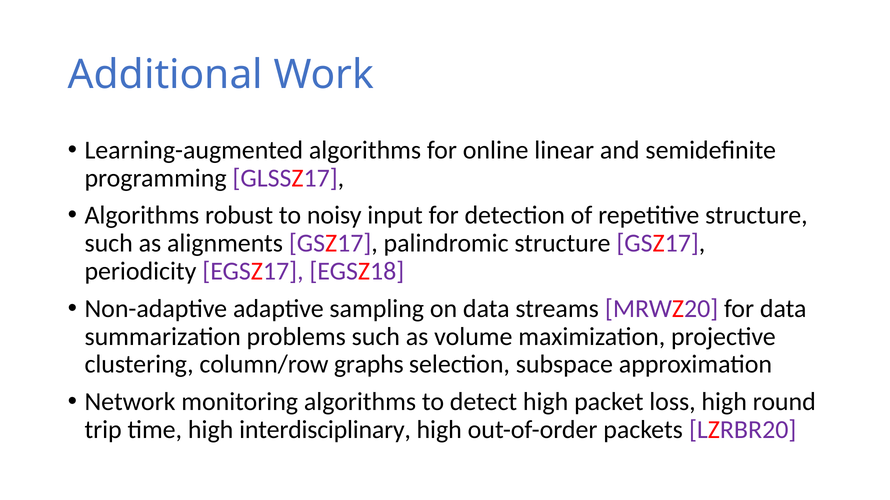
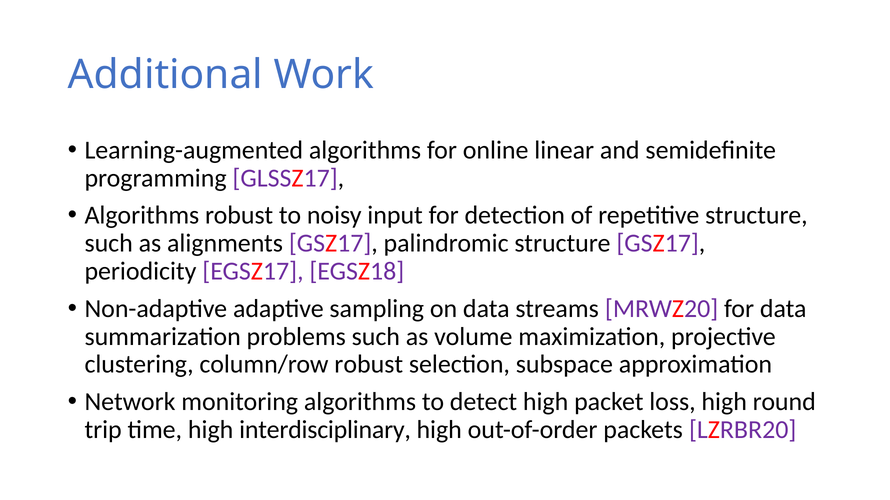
column/row graphs: graphs -> robust (369, 365)
